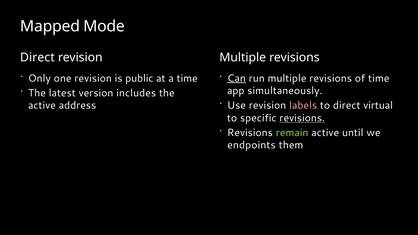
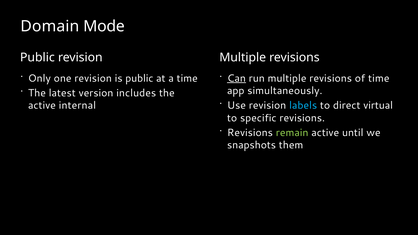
Mapped: Mapped -> Domain (50, 26)
Direct: Direct -> Public (37, 57)
labels colour: pink -> light blue (303, 106)
address: address -> internal (77, 106)
revisions underline: present -> none (302, 118)
endpoints: endpoints -> snapshots (252, 145)
